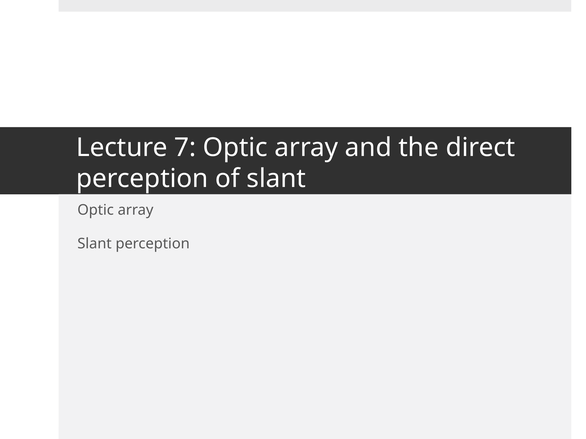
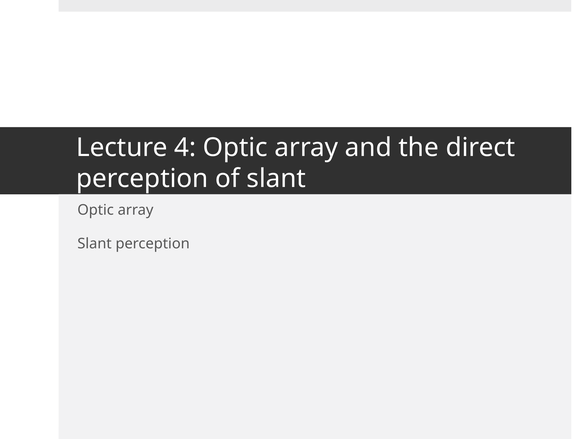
7: 7 -> 4 (185, 148)
